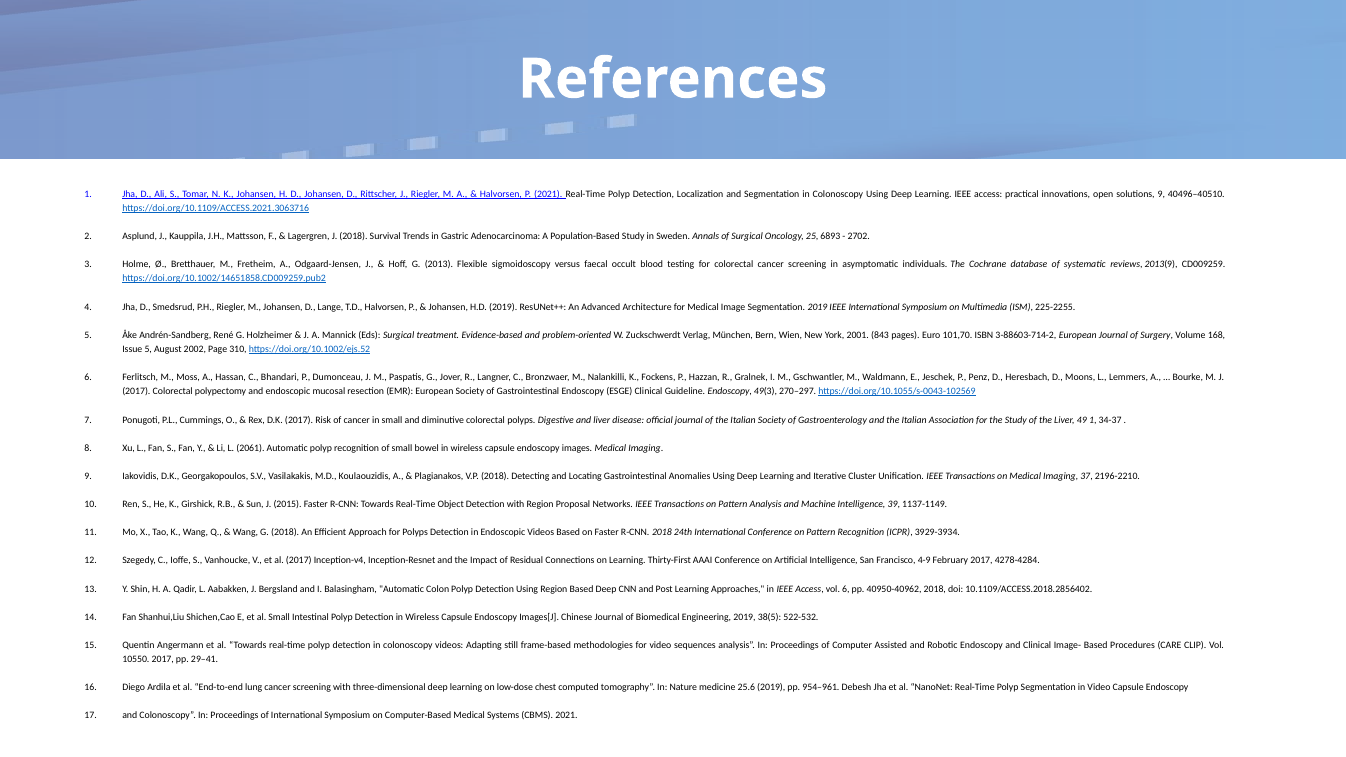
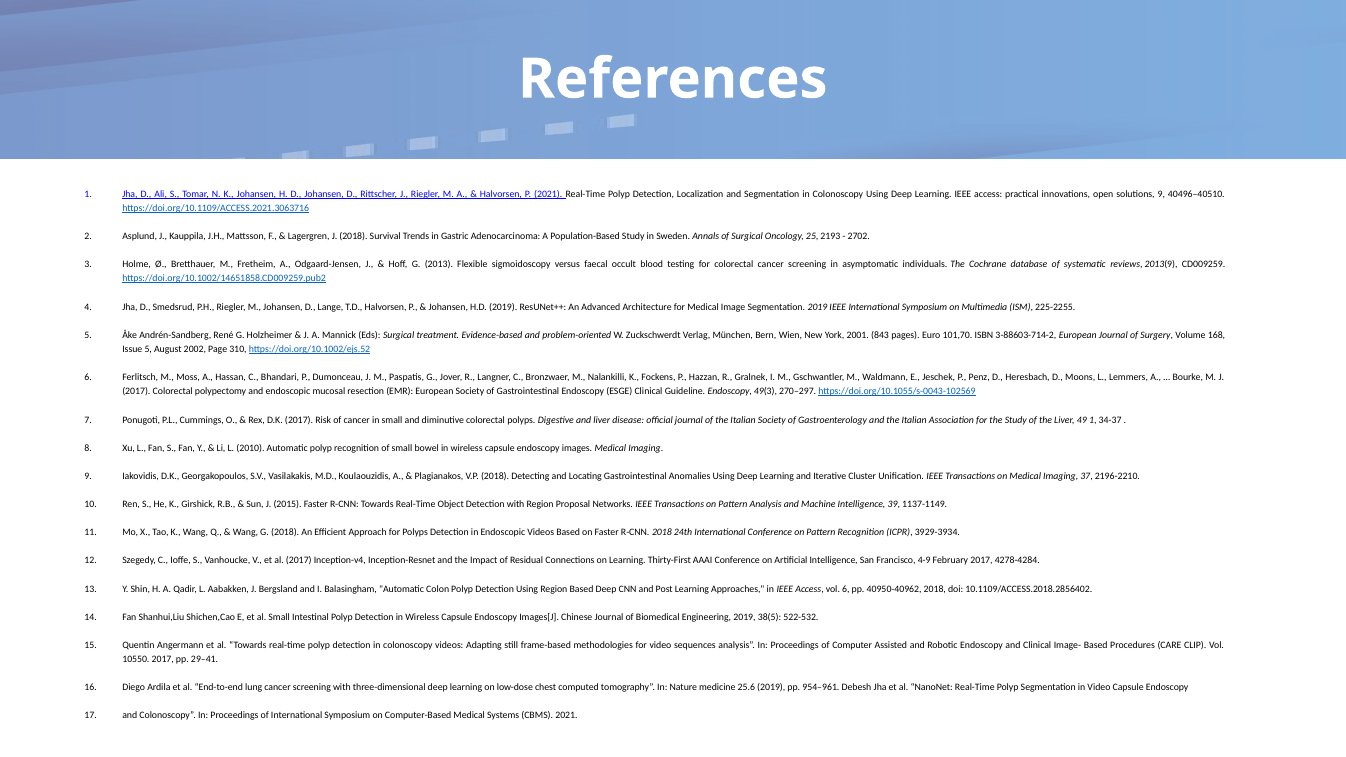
6893: 6893 -> 2193 (830, 236)
2061: 2061 -> 2010 (250, 448)
